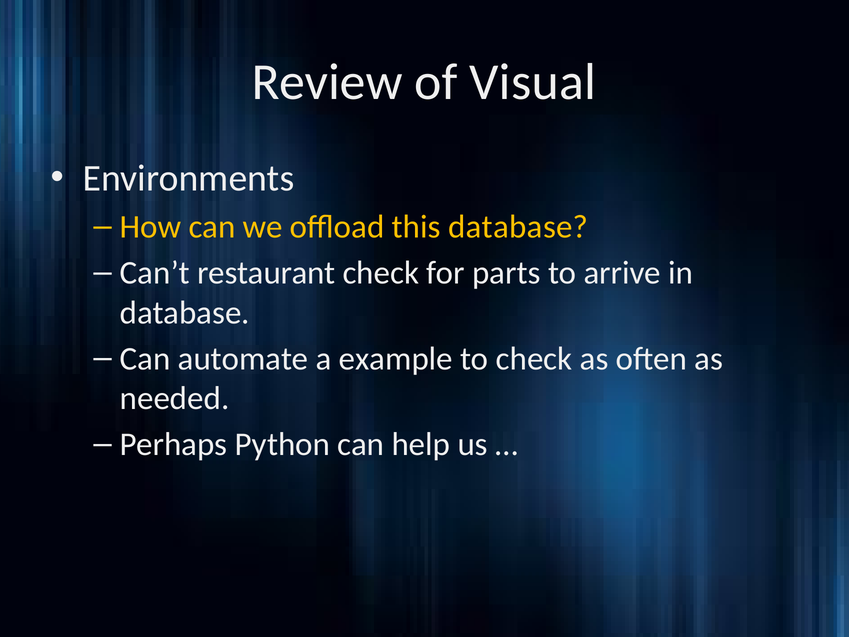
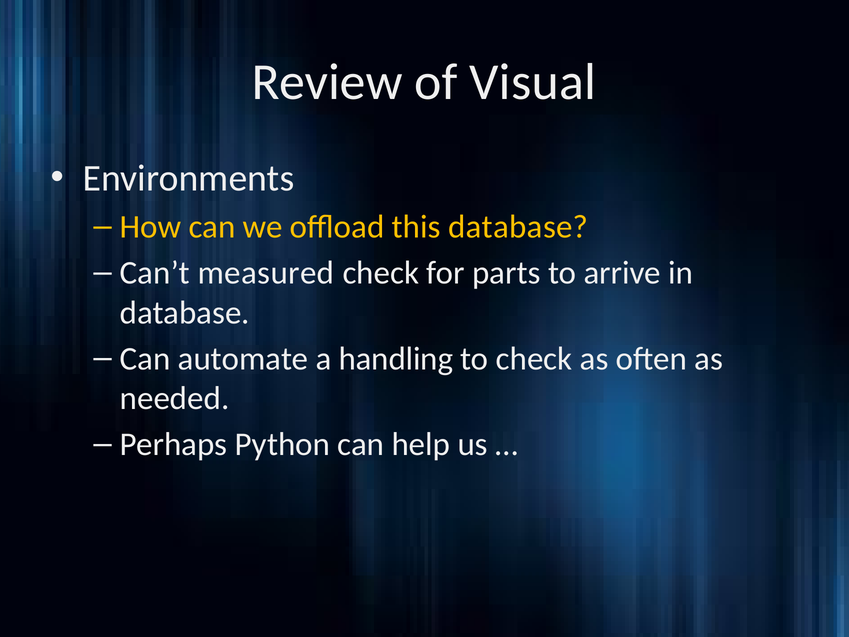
restaurant: restaurant -> measured (266, 273)
example: example -> handling (396, 359)
